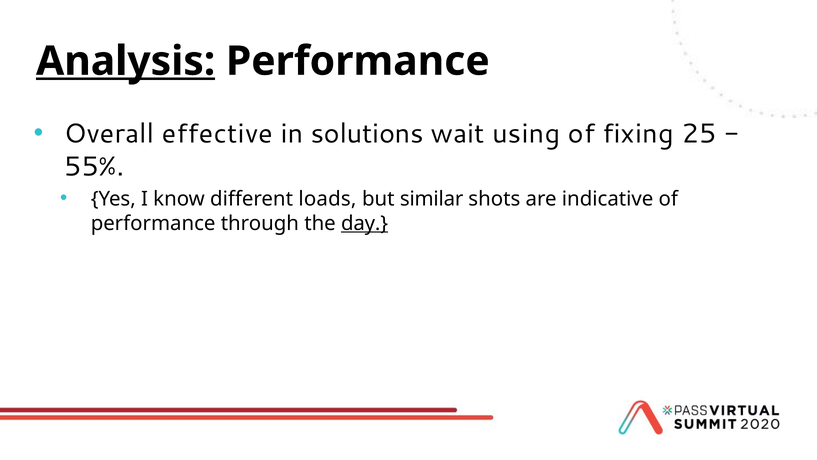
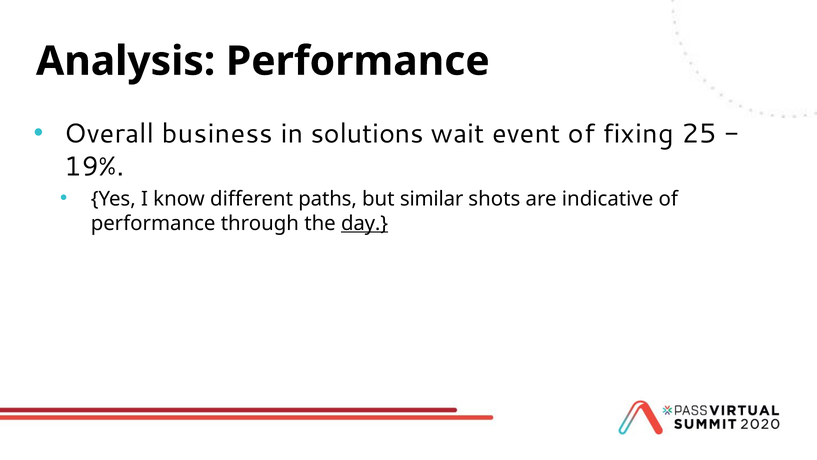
Analysis underline: present -> none (126, 61)
effective: effective -> business (217, 134)
using: using -> event (526, 134)
55%: 55% -> 19% (94, 166)
loads: loads -> paths (328, 199)
